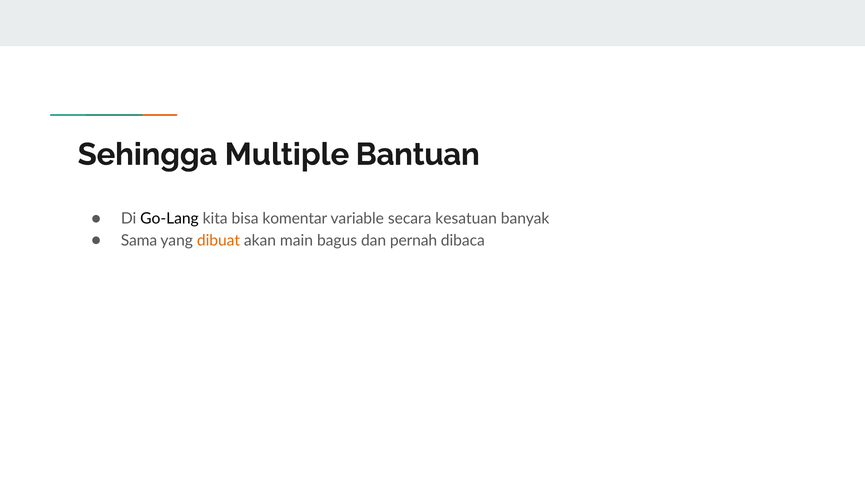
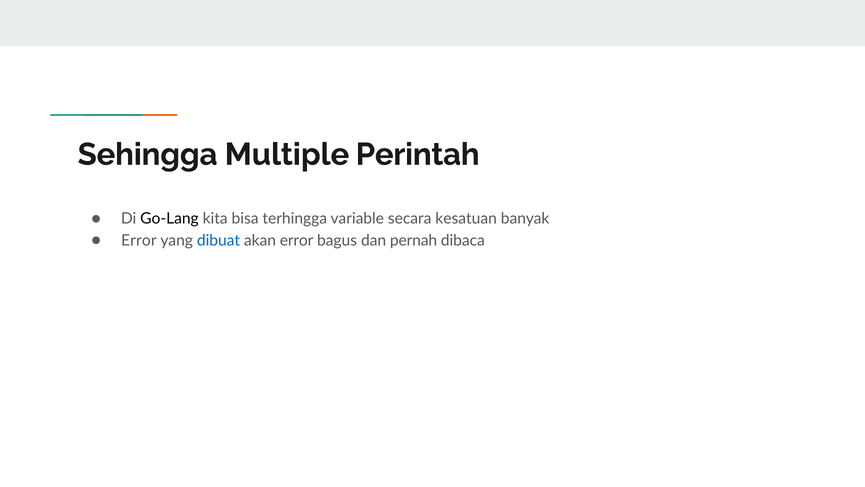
Bantuan: Bantuan -> Perintah (418, 154)
komentar: komentar -> terhingga (295, 219)
Sama: Sama -> Error (139, 240)
dibuat colour: orange -> blue (218, 240)
akan main: main -> error (297, 240)
